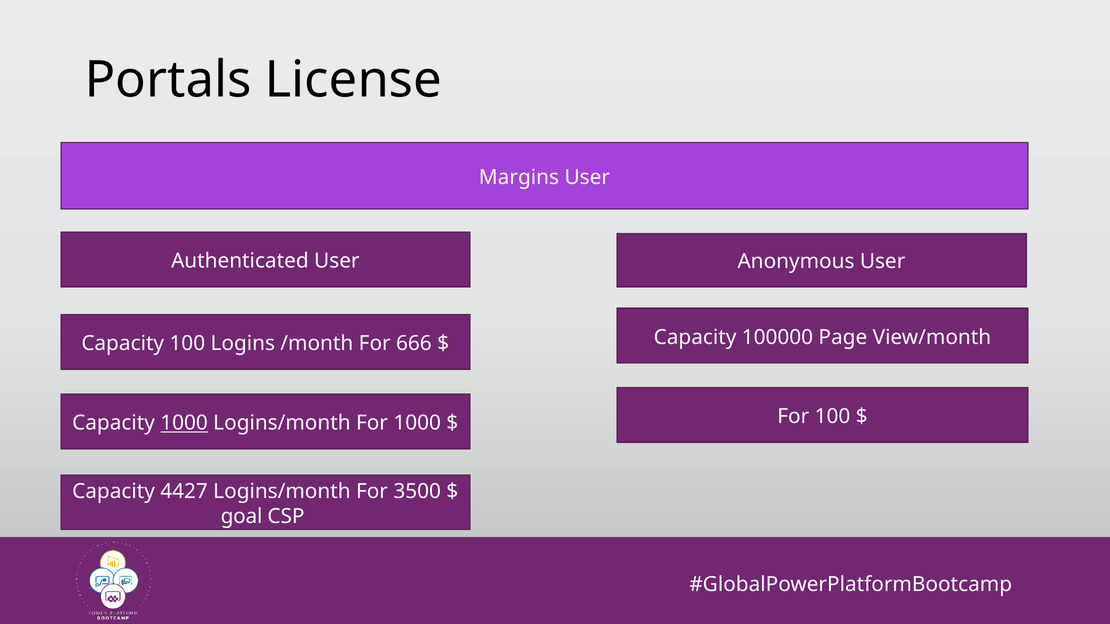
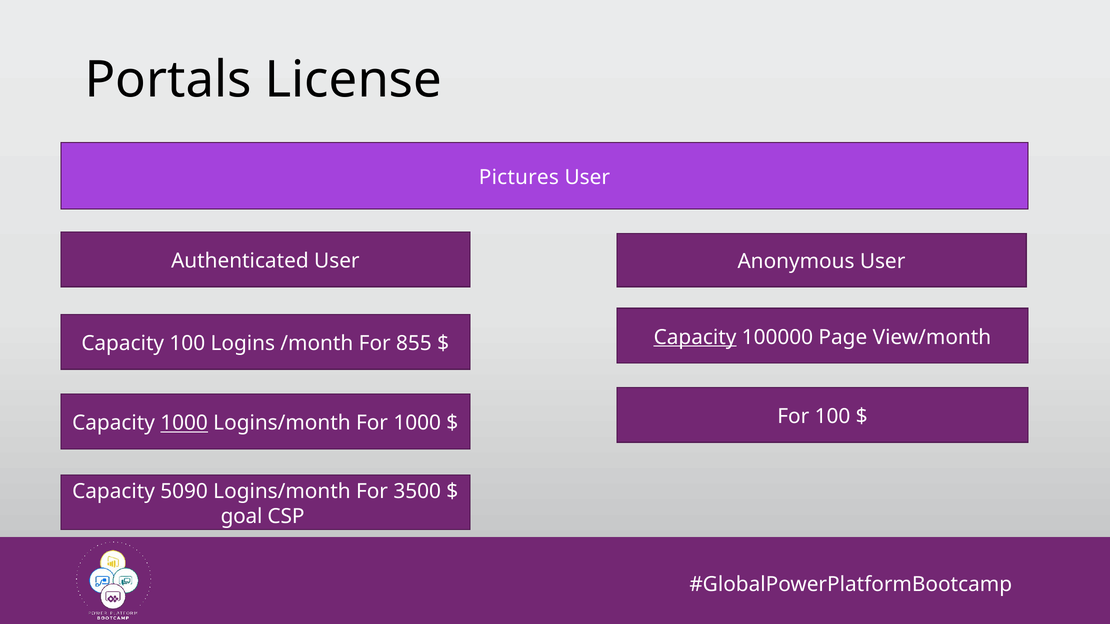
Margins: Margins -> Pictures (519, 177)
Capacity underline: none -> present (695, 337)
666: 666 -> 855 (414, 344)
4427: 4427 -> 5090 (184, 492)
